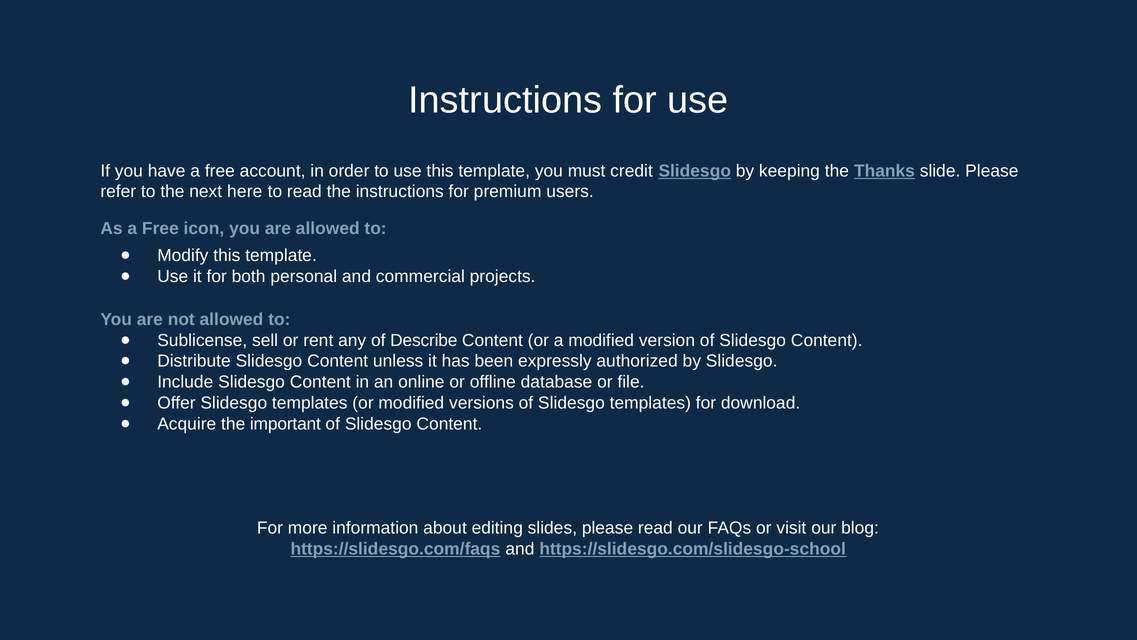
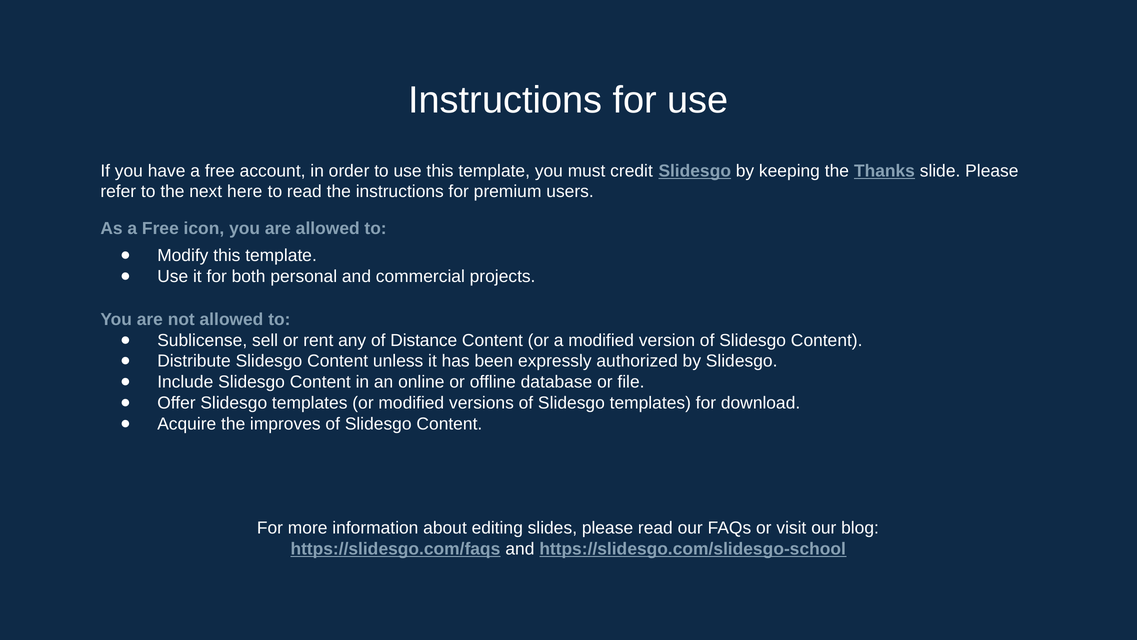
Describe: Describe -> Distance (424, 340)
important: important -> improves (285, 424)
